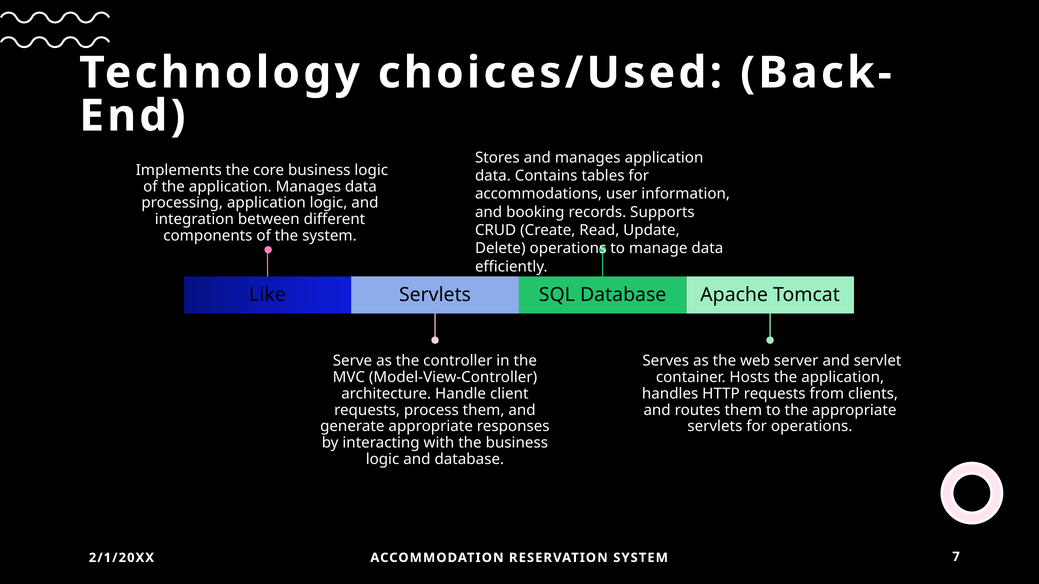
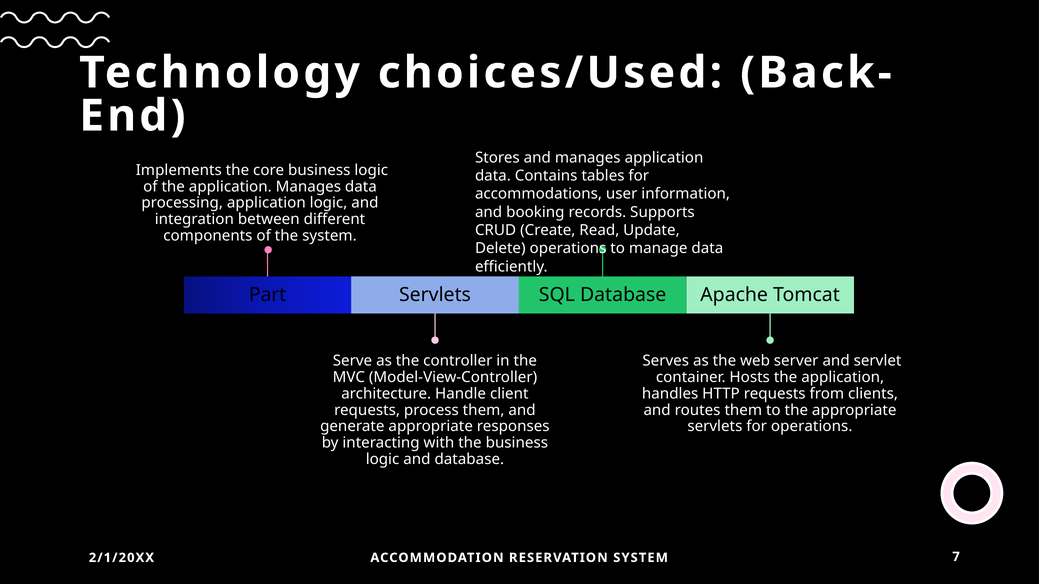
Like: Like -> Part (268, 295)
